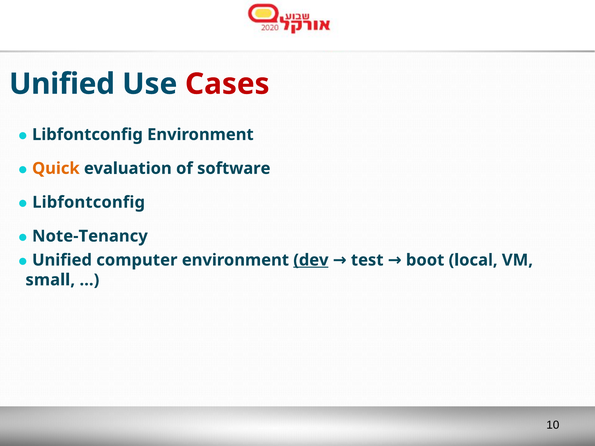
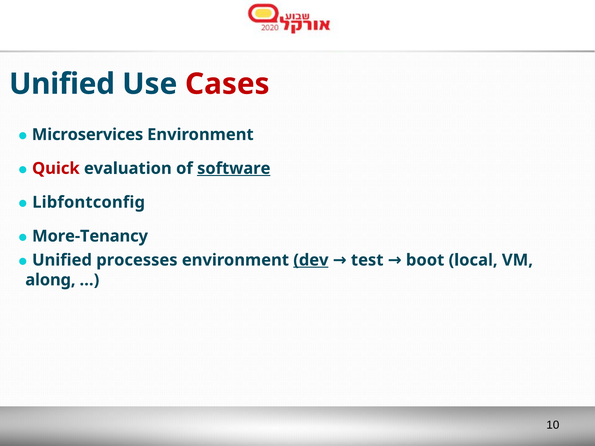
Libfontconfig: Libfontconfig -> Microservices (88, 135)
Quick colour: orange -> red (56, 168)
software underline: none -> present (234, 168)
Note-Tenancy: Note-Tenancy -> More-Tenancy (90, 236)
computer: computer -> processes (137, 260)
small: small -> along (50, 280)
